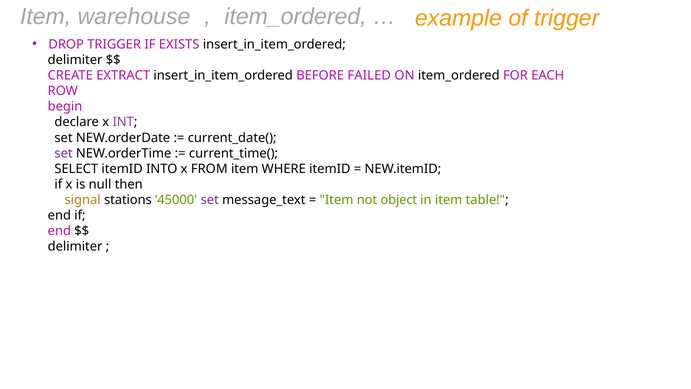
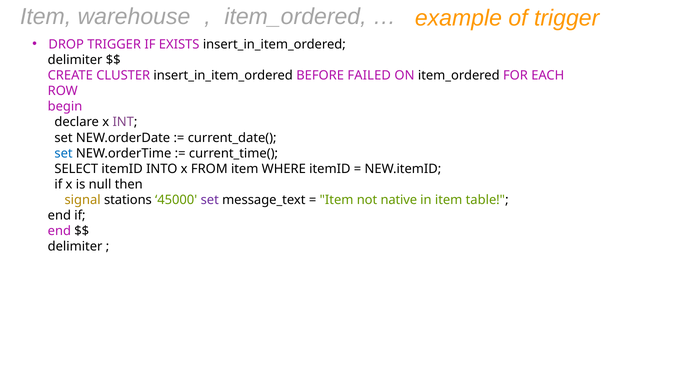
EXTRACT: EXTRACT -> CLUSTER (123, 75)
set colour: purple -> blue (64, 153)
object: object -> native (399, 200)
